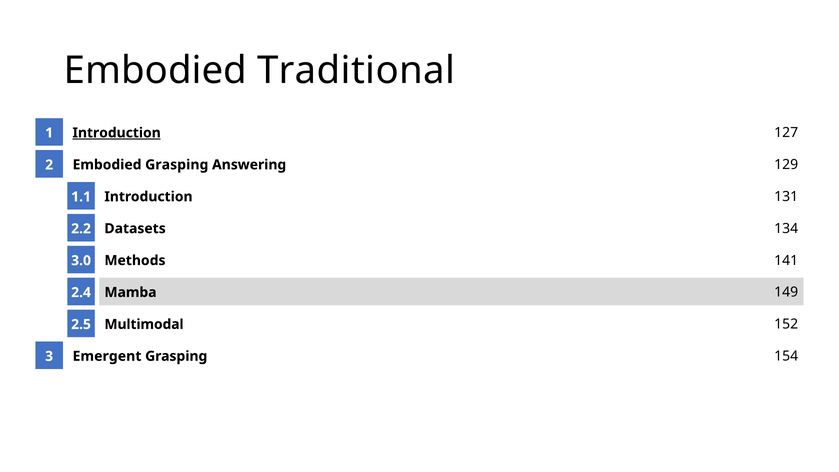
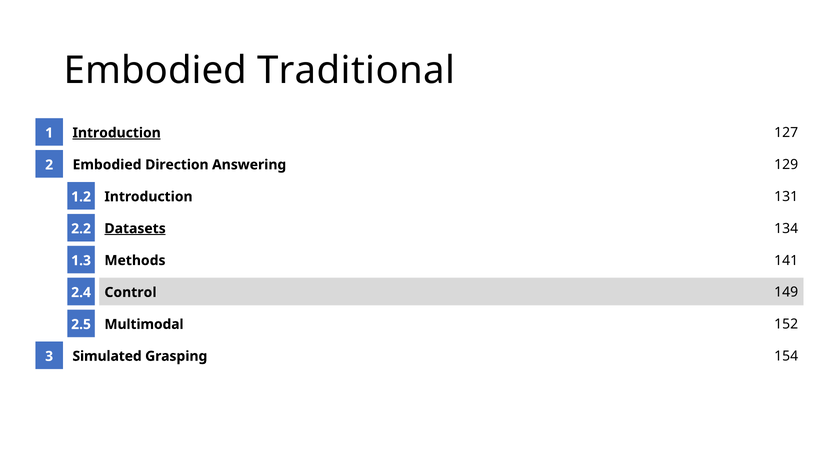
Embodied Grasping: Grasping -> Direction (177, 165)
1.1: 1.1 -> 1.2 (81, 197)
Datasets underline: none -> present (135, 229)
3.0: 3.0 -> 1.3 (81, 261)
Mamba: Mamba -> Control (130, 292)
Emergent: Emergent -> Simulated (107, 356)
